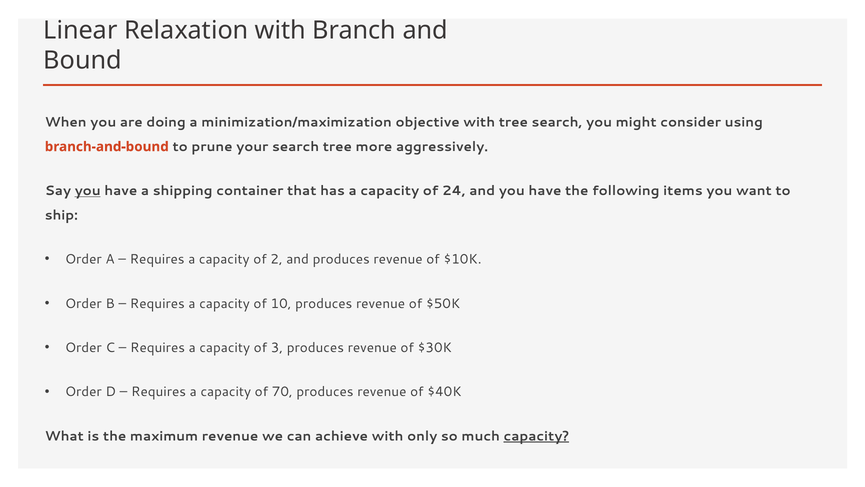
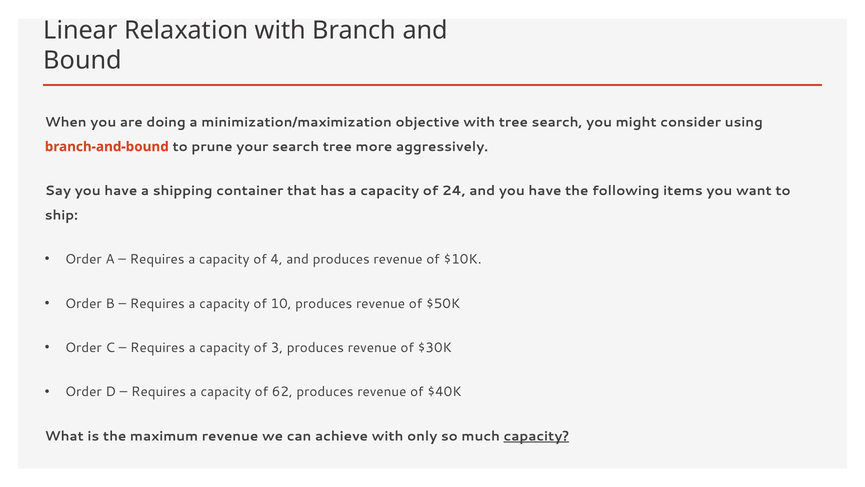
you underline: present -> none (88, 191)
2: 2 -> 4 (276, 259)
70: 70 -> 62 (282, 392)
